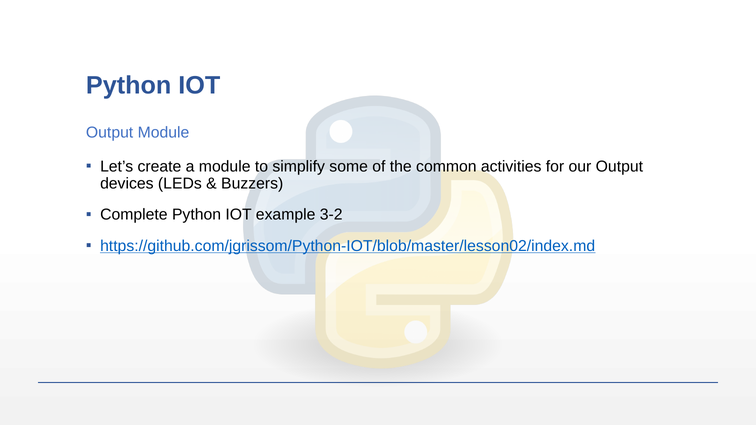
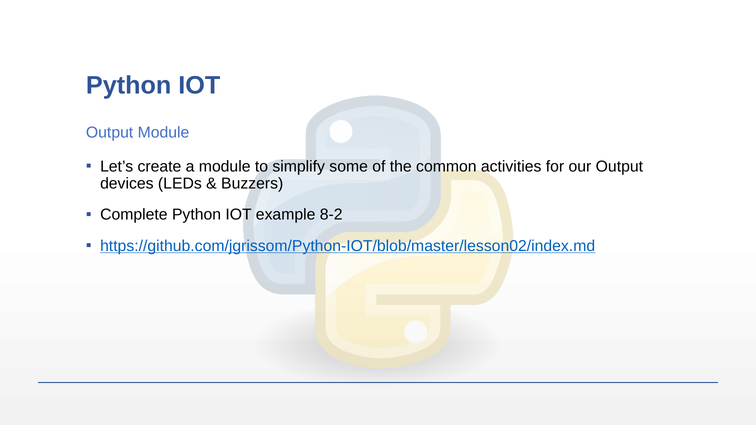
3-2: 3-2 -> 8-2 (331, 215)
